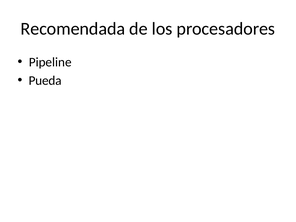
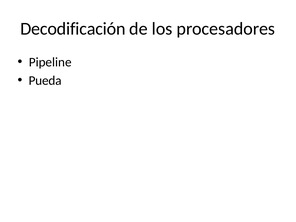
Recomendada: Recomendada -> Decodificación (73, 29)
